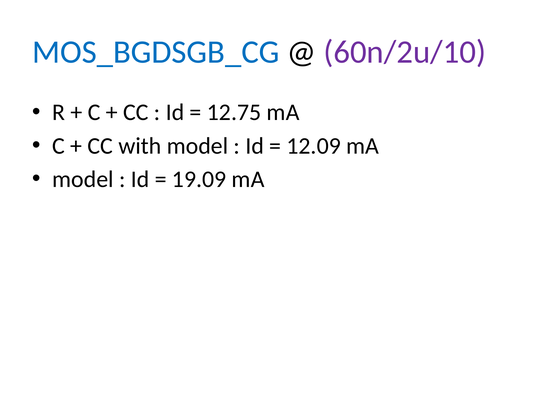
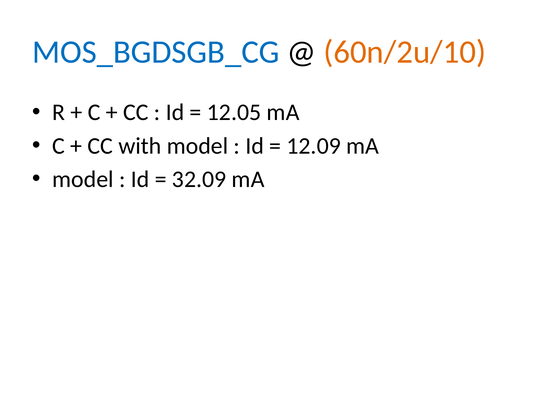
60n/2u/10 colour: purple -> orange (405, 52)
12.75: 12.75 -> 12.05 (234, 112)
19.09: 19.09 -> 32.09 (199, 179)
